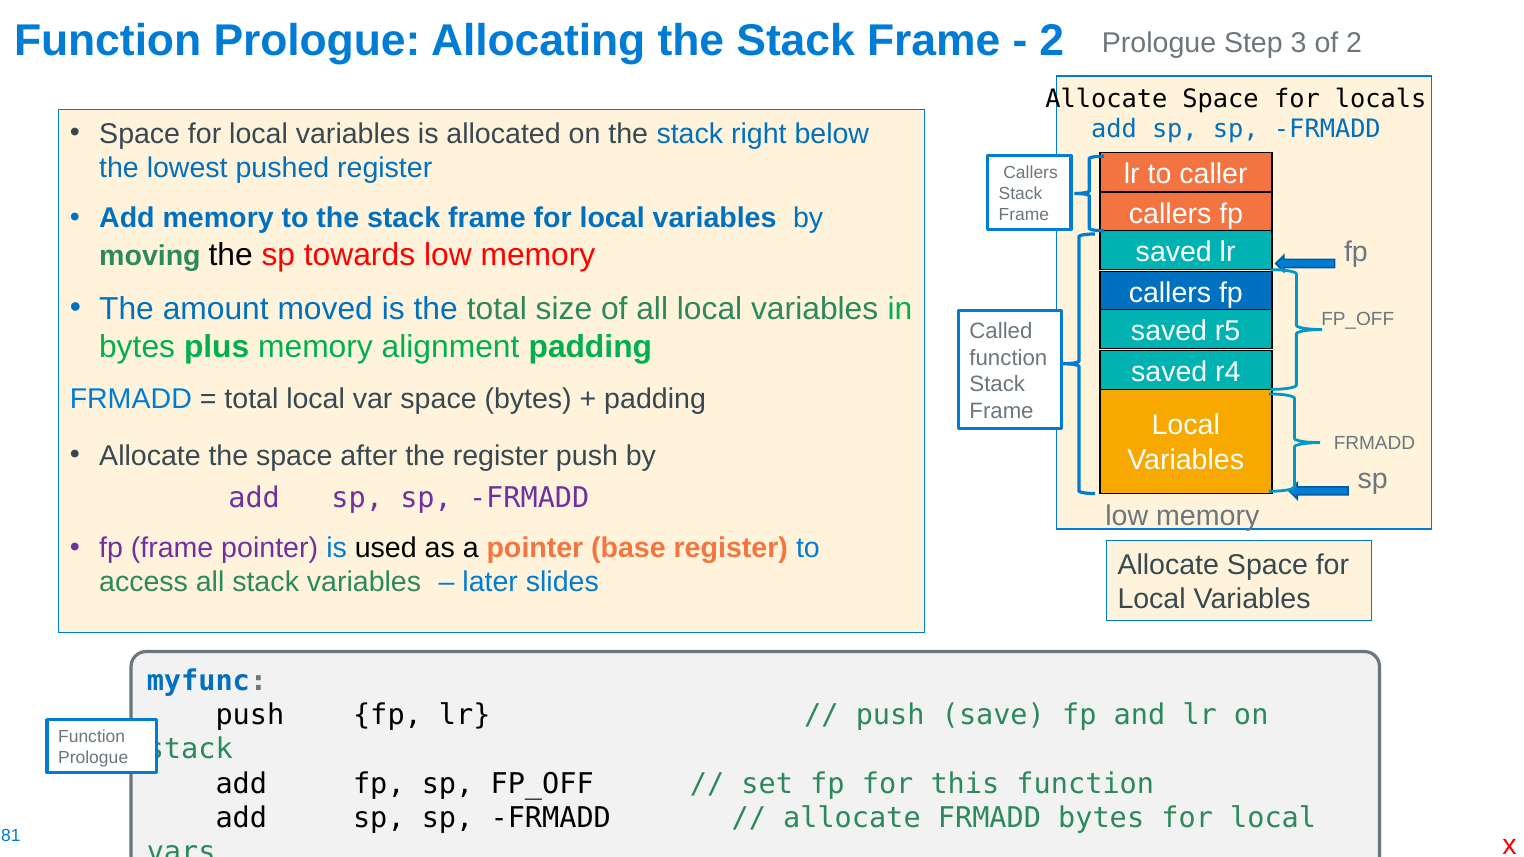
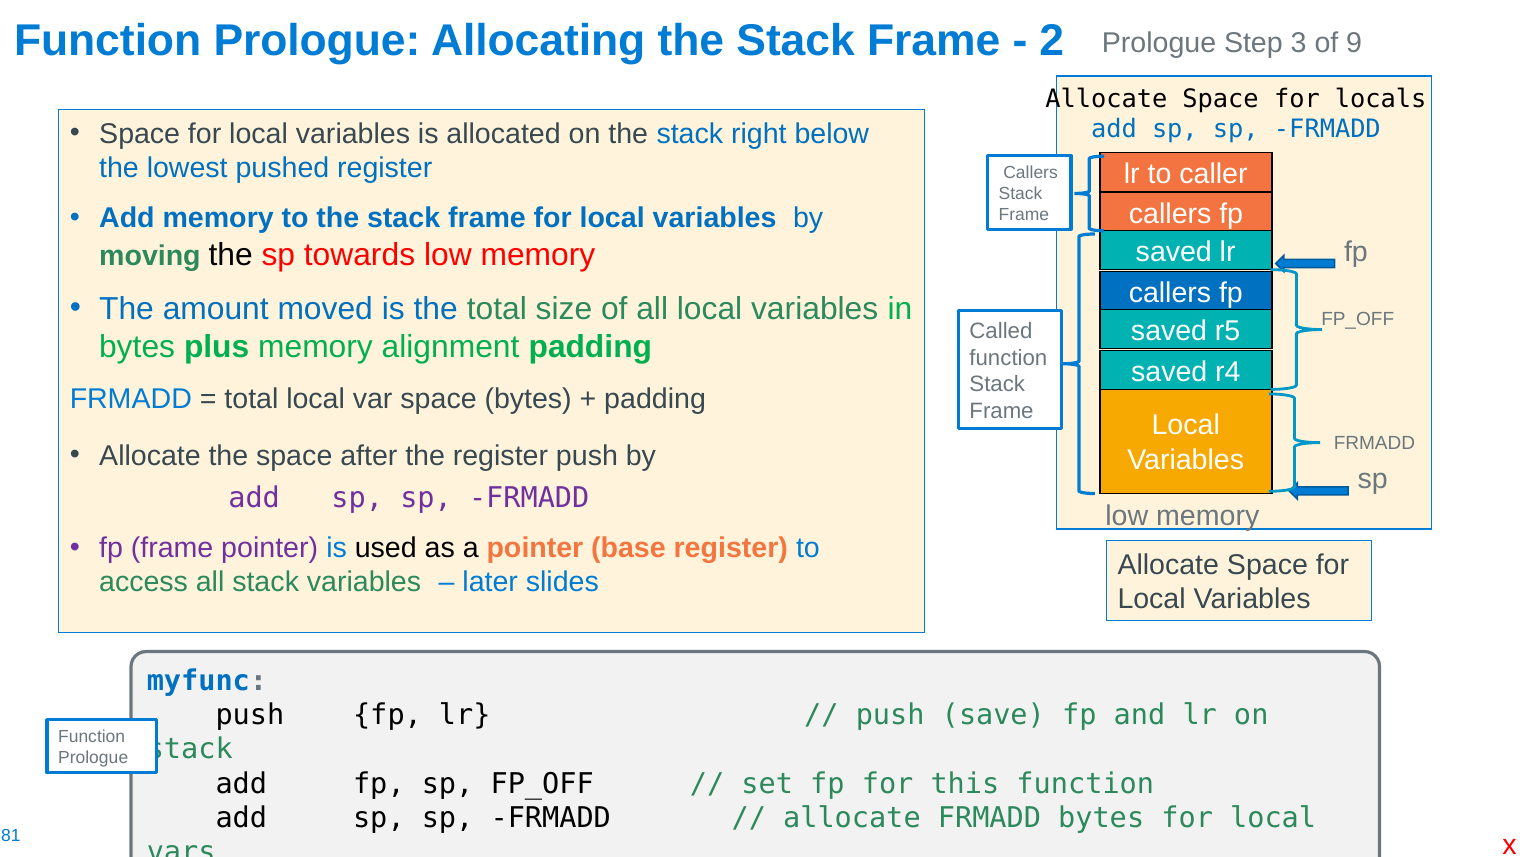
of 2: 2 -> 9 (1354, 43)
